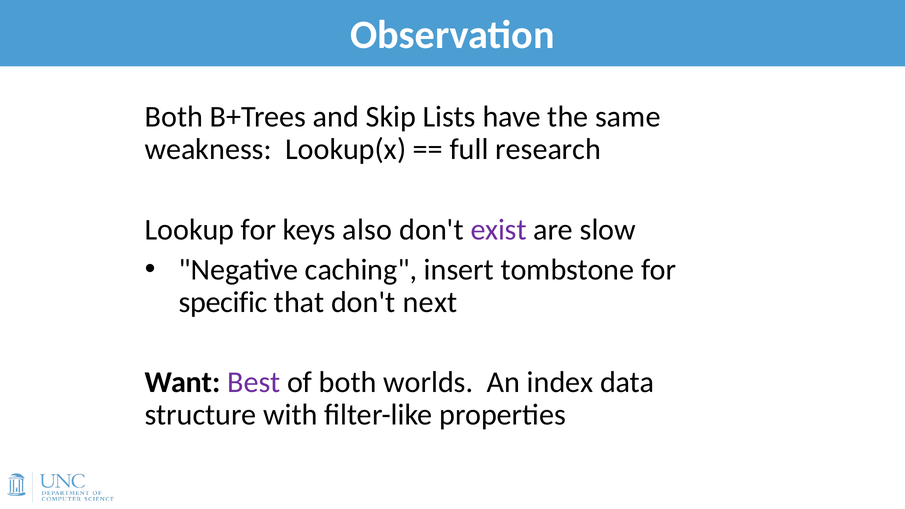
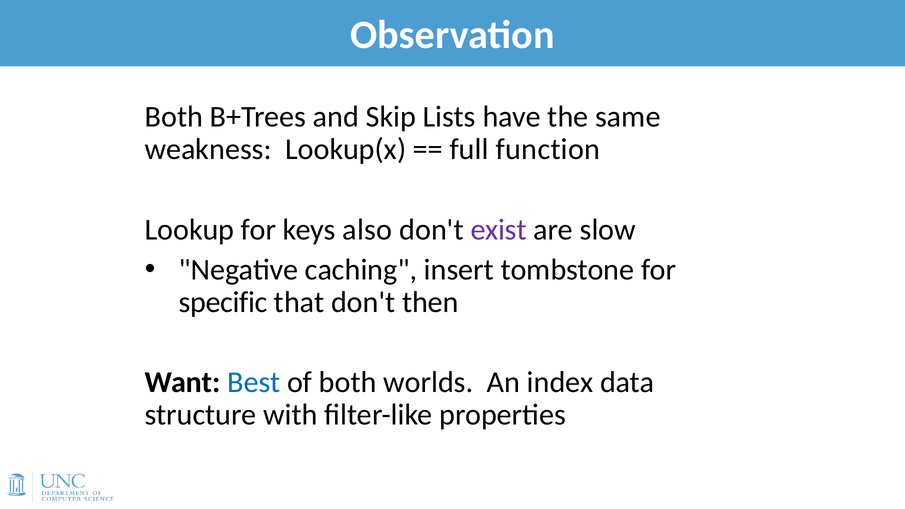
research: research -> function (548, 149)
next: next -> then (430, 302)
Best colour: purple -> blue (254, 383)
